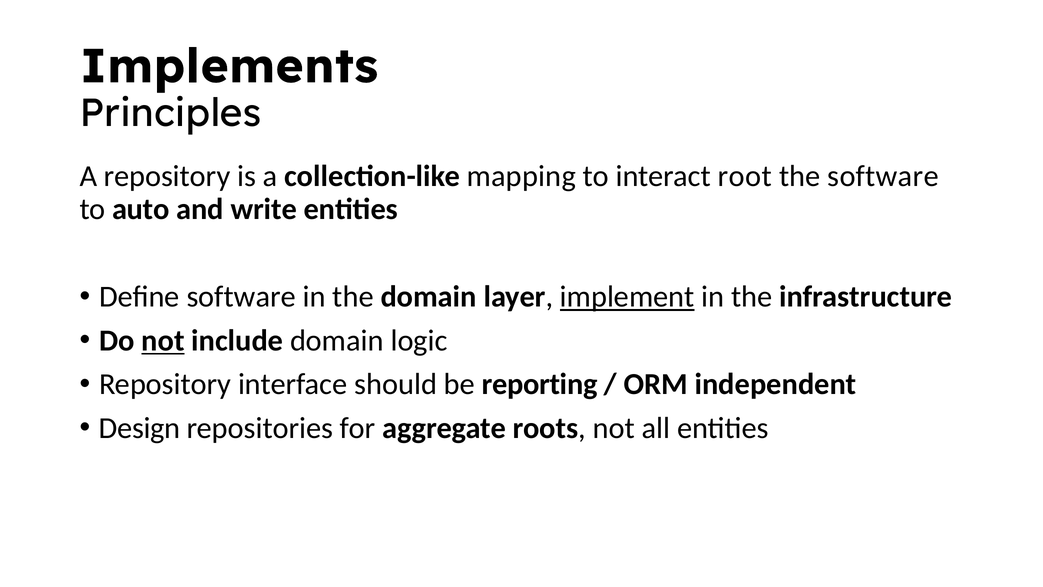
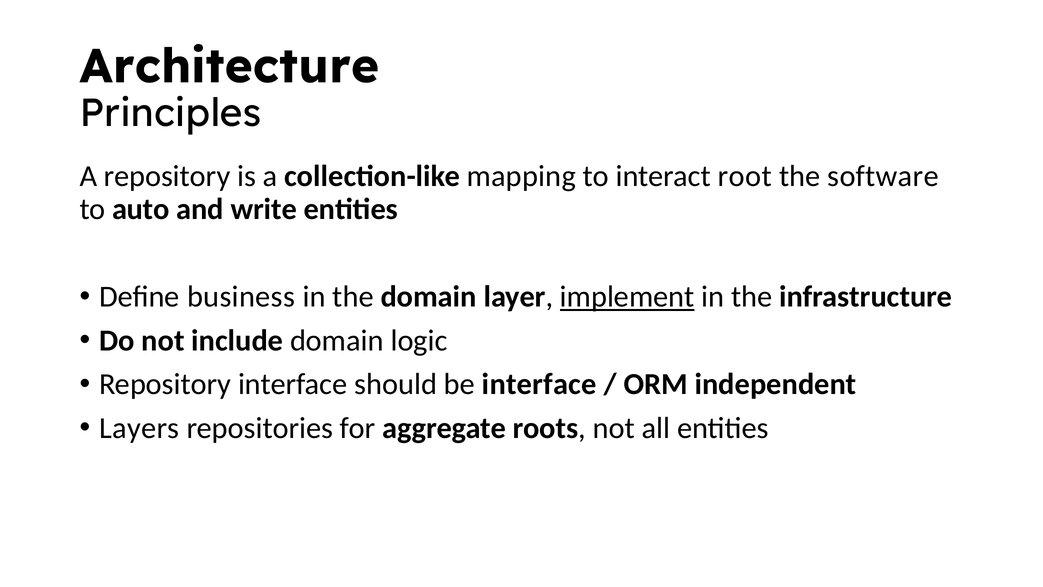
Implements: Implements -> Architecture (229, 66)
Define software: software -> business (241, 297)
not underline: present -> none (163, 340)
be reporting: reporting -> interface (539, 384)
Design: Design -> Layers (139, 428)
